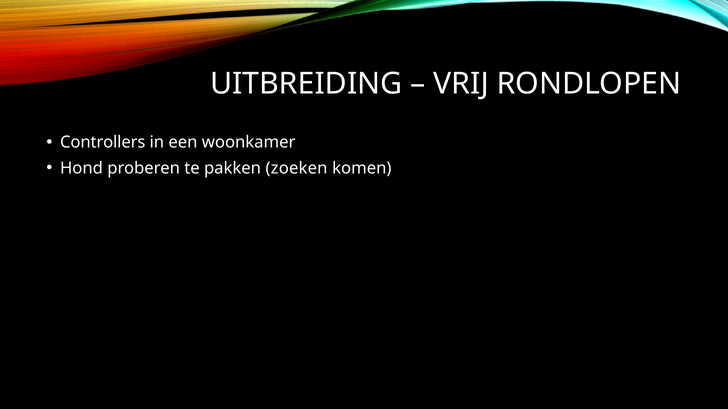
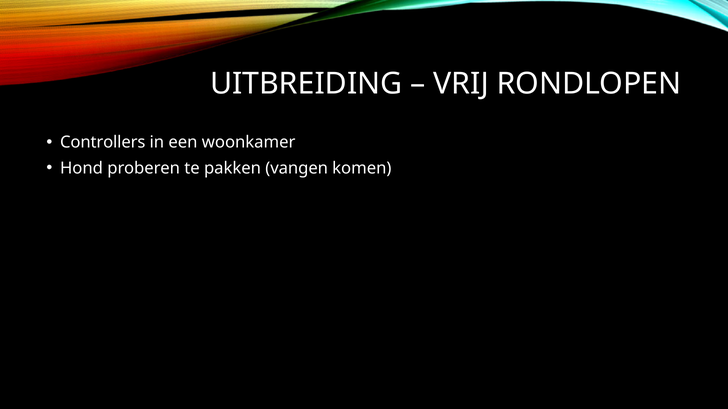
zoeken: zoeken -> vangen (297, 168)
